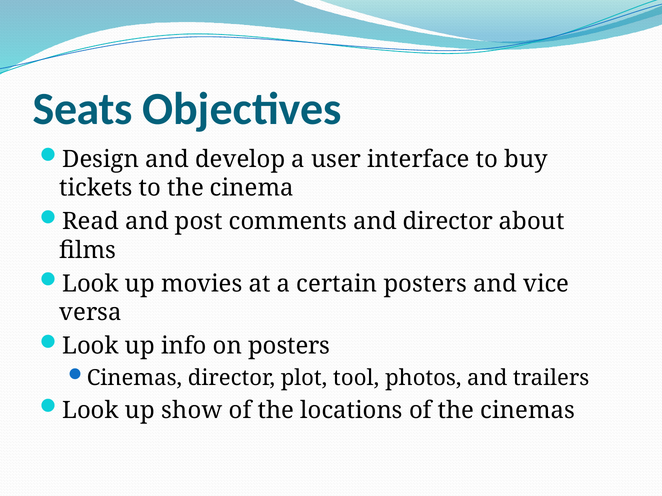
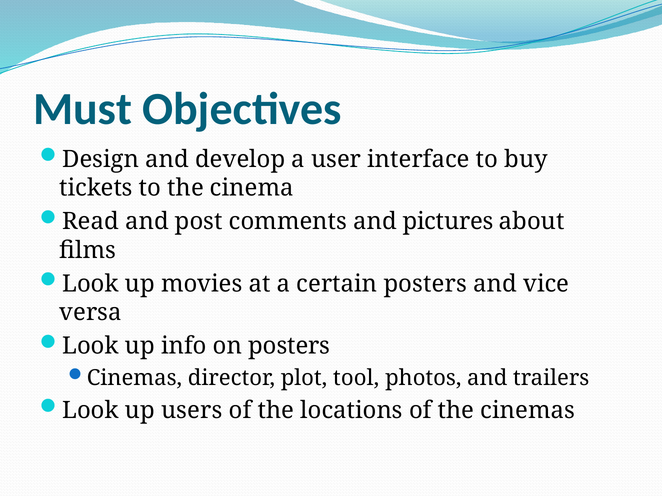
Seats: Seats -> Must (83, 109)
and director: director -> pictures (448, 222)
show: show -> users (192, 411)
